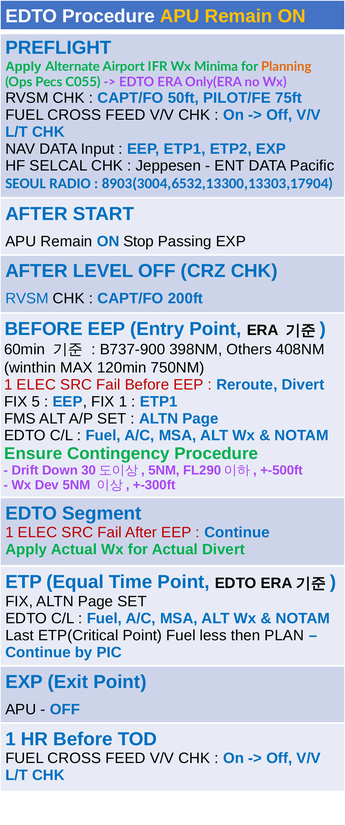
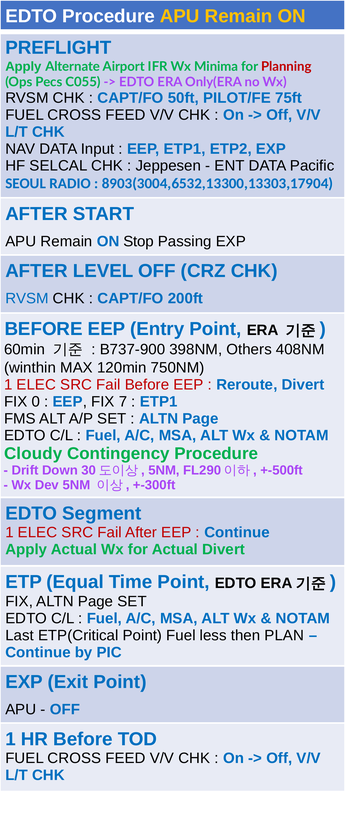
Planning colour: orange -> red (286, 67)
5: 5 -> 0 (36, 402)
FIX 1: 1 -> 7 (123, 402)
Ensure: Ensure -> Cloudy (33, 454)
